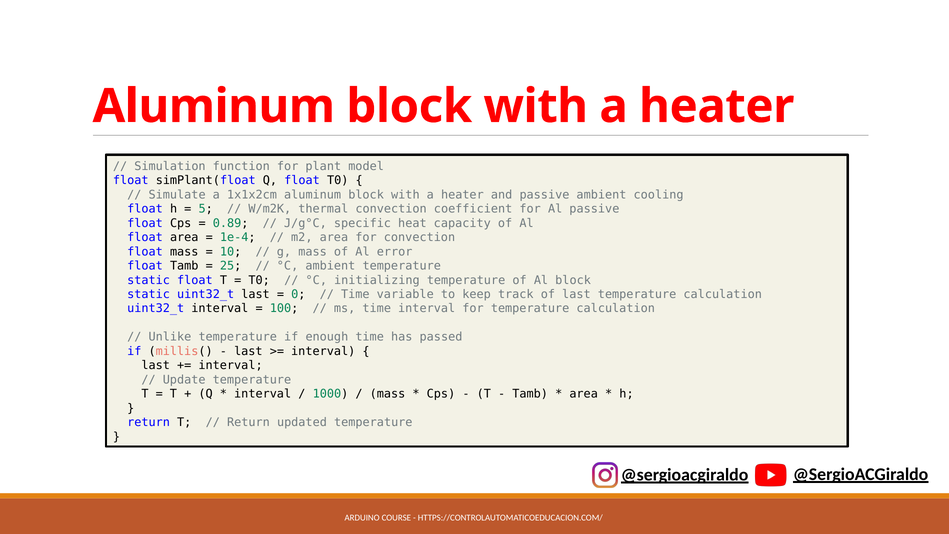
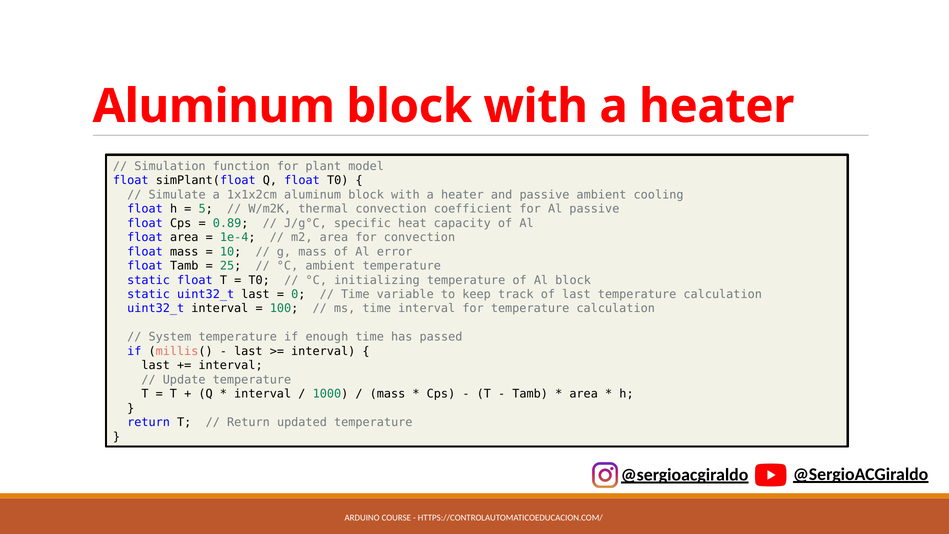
Unlike: Unlike -> System (170, 337)
